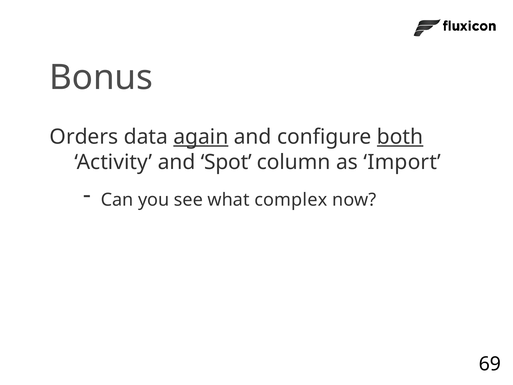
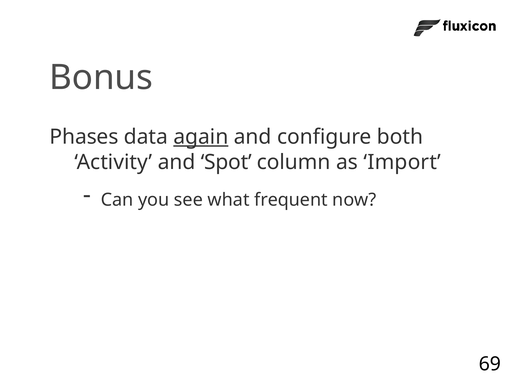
Orders: Orders -> Phases (84, 137)
both underline: present -> none (400, 137)
complex: complex -> frequent (291, 200)
